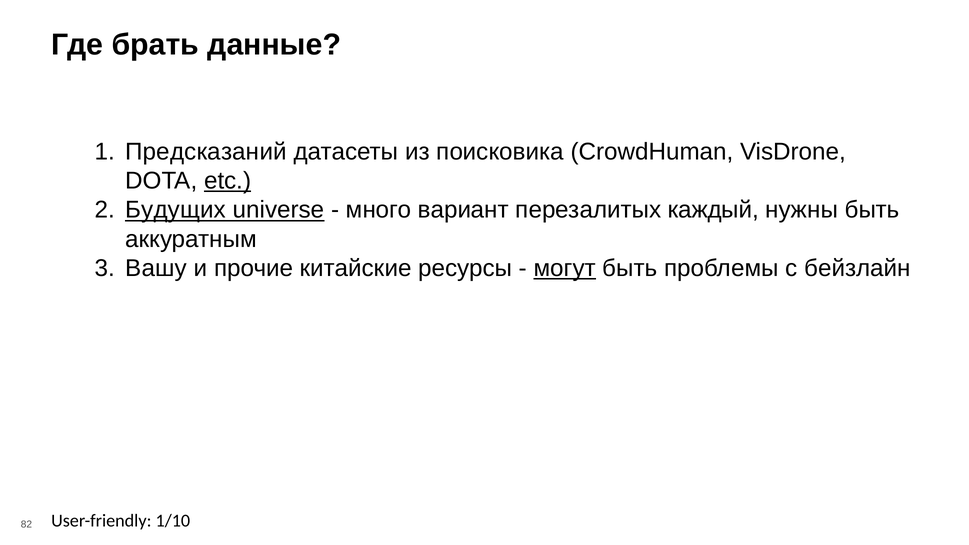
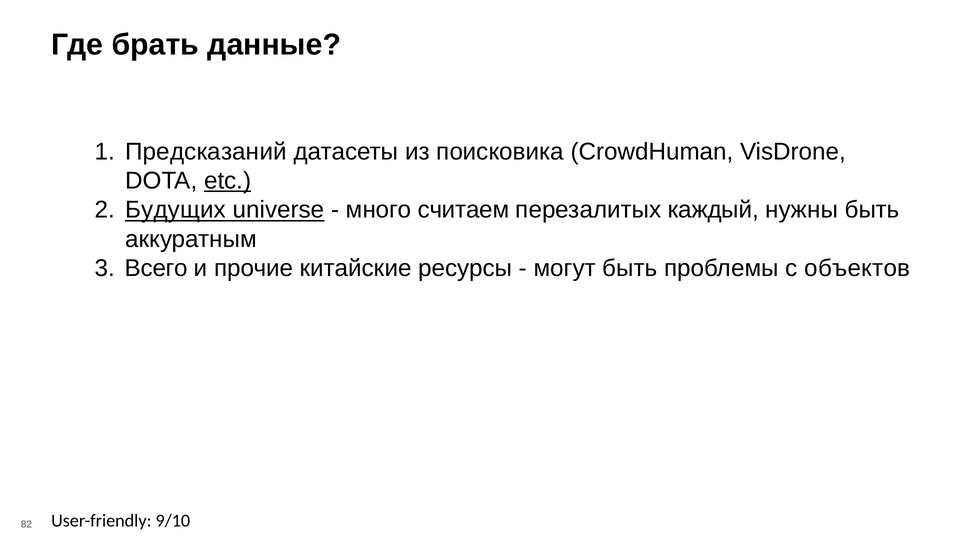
вариант: вариант -> считаем (463, 210)
Вашу: Вашу -> Всего (156, 268)
могут underline: present -> none (565, 268)
бейзлайн: бейзлайн -> объектов (857, 268)
1/10: 1/10 -> 9/10 (173, 521)
